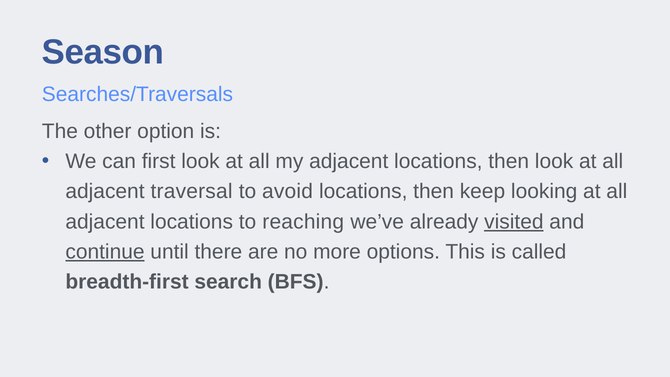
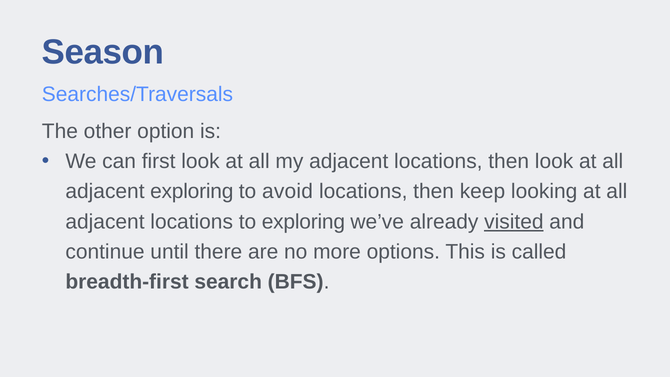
adjacent traversal: traversal -> exploring (192, 191)
to reaching: reaching -> exploring (303, 222)
continue underline: present -> none (105, 252)
